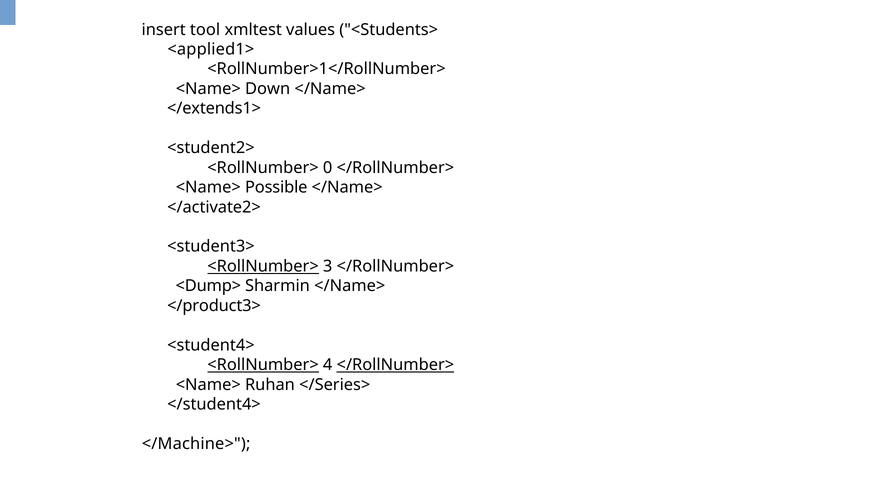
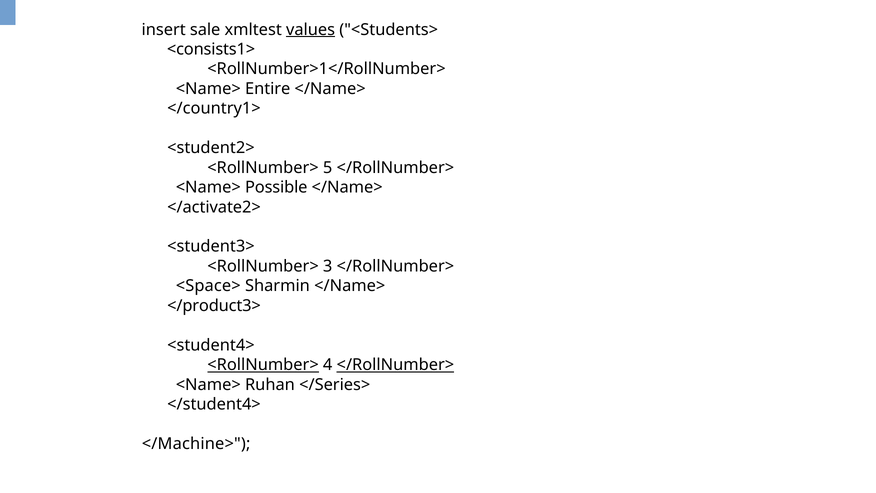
tool: tool -> sale (205, 30)
values underline: none -> present (311, 30)
<applied1>: <applied1> -> <consists1> (211, 49)
Down: Down -> Entire (268, 89)
</extends1>: </extends1> -> </country1> (214, 108)
0: 0 -> 5 (328, 168)
<RollNumber> underline: present -> none (263, 266)
<Dump>: <Dump> -> <Space> (208, 286)
